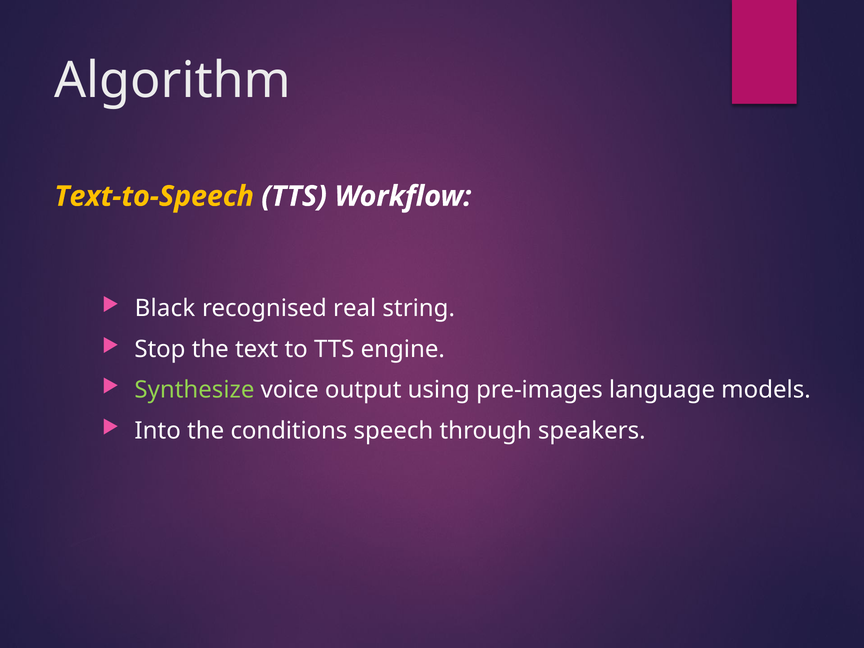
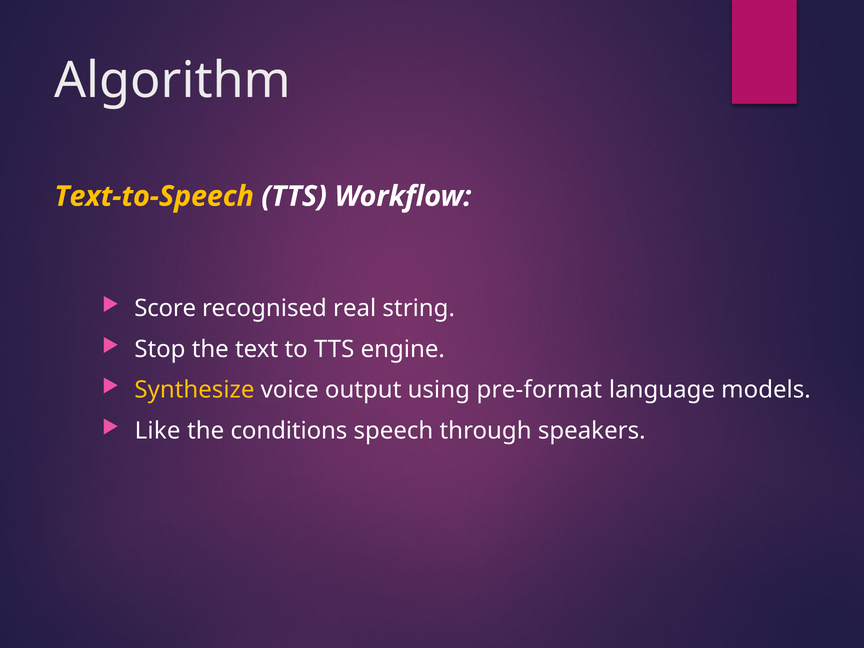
Black: Black -> Score (165, 308)
Synthesize colour: light green -> yellow (194, 390)
pre-images: pre-images -> pre-format (539, 390)
Into: Into -> Like (158, 431)
